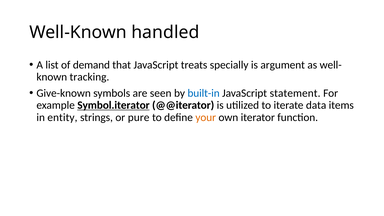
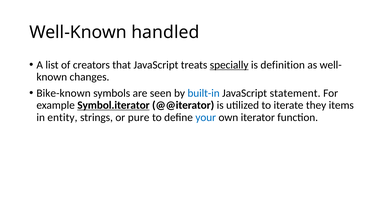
demand: demand -> creators (91, 65)
specially underline: none -> present (229, 65)
argument: argument -> definition (283, 65)
tracking: tracking -> changes (90, 77)
Give-known: Give-known -> Bike-known (64, 93)
data: data -> they (316, 105)
your colour: orange -> blue (206, 117)
